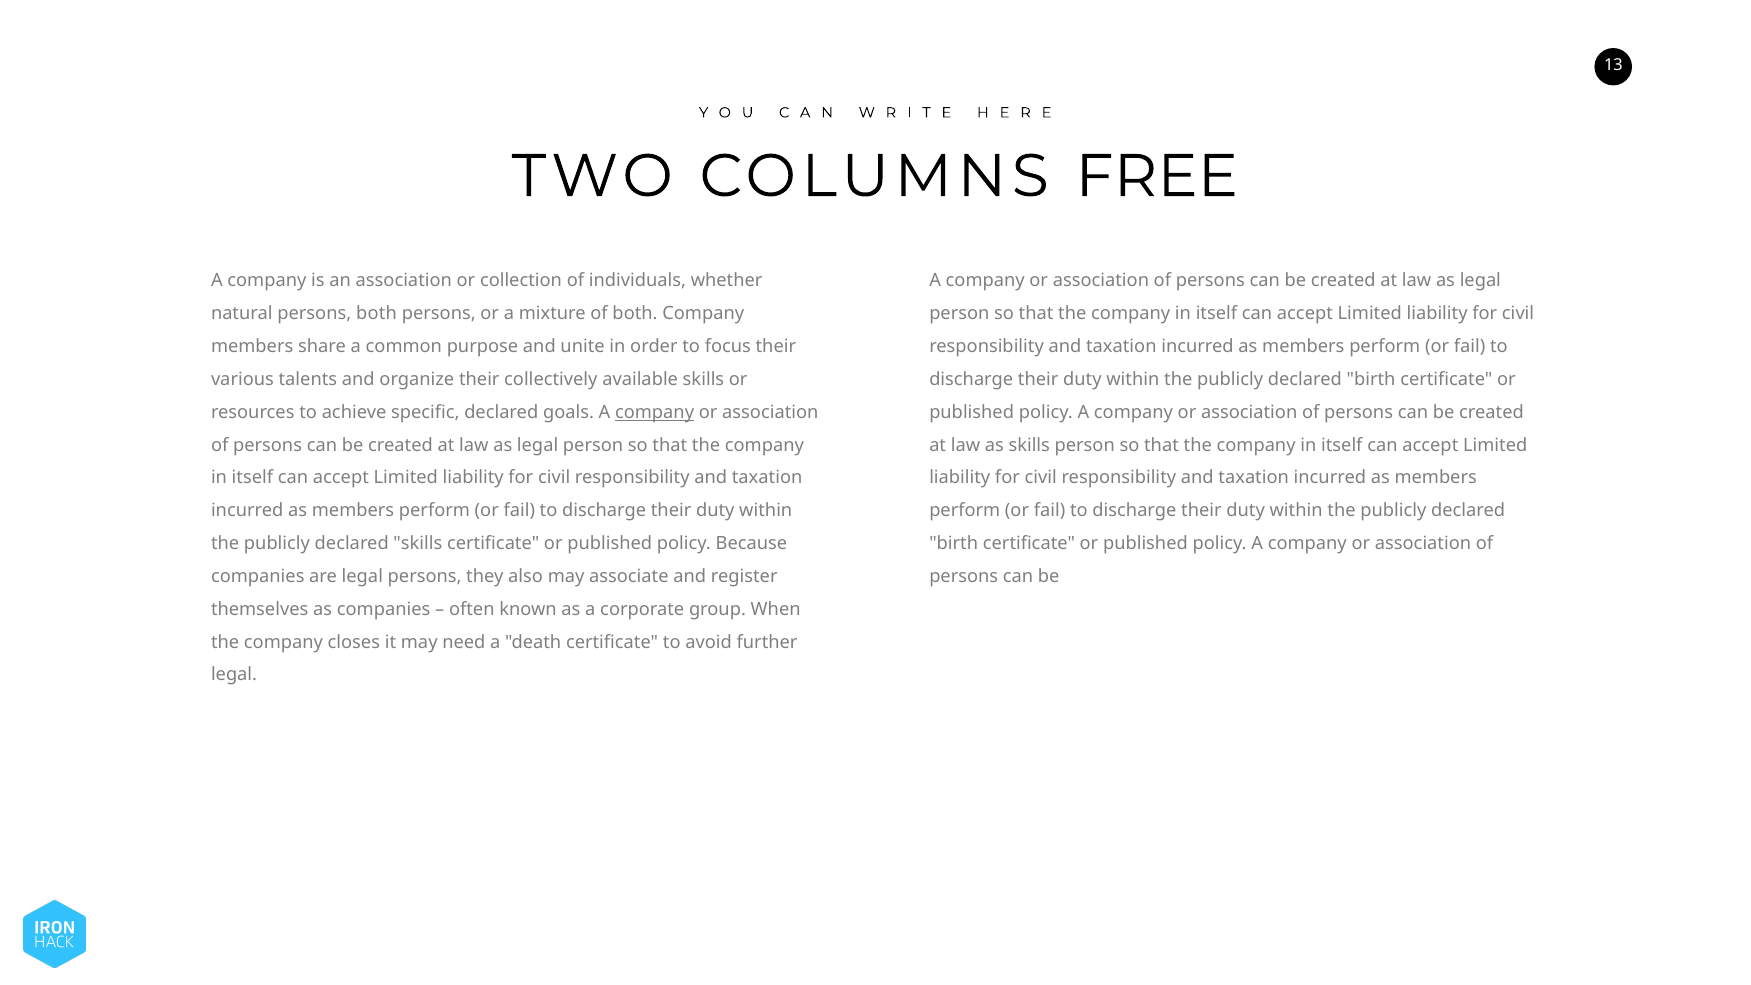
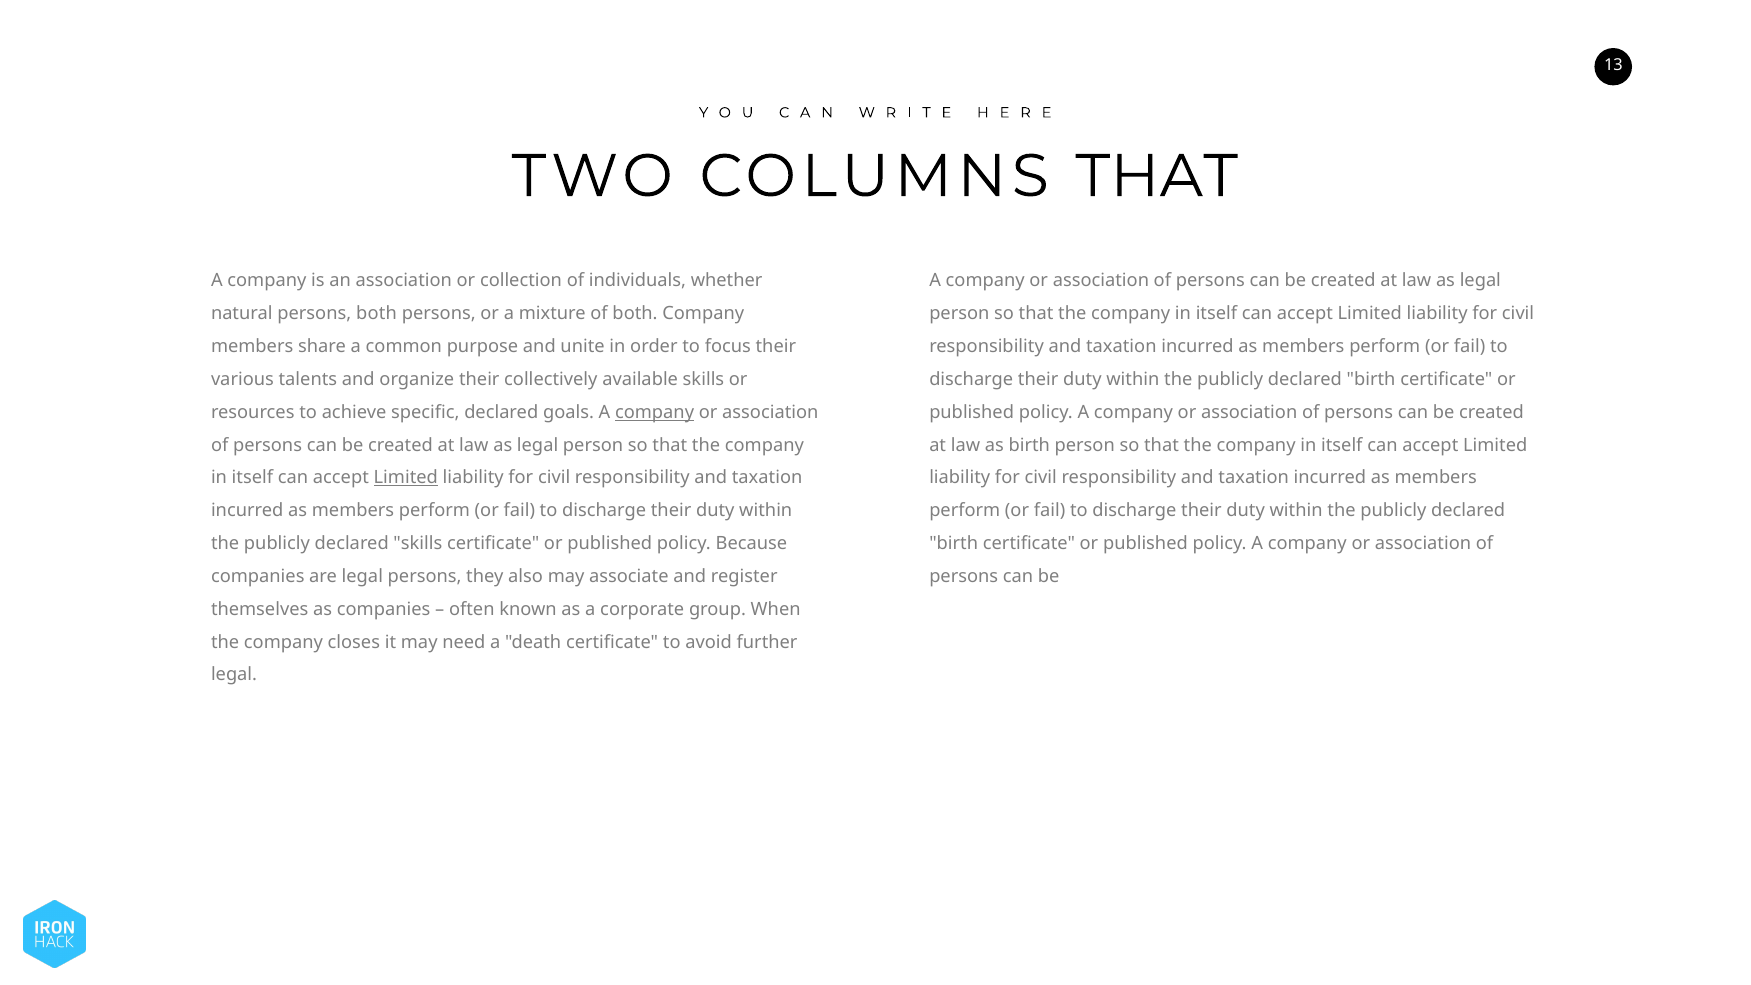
COLUMNS FREE: FREE -> THAT (1157, 176)
as skills: skills -> birth (1029, 445)
Limited underline: none -> present (406, 478)
